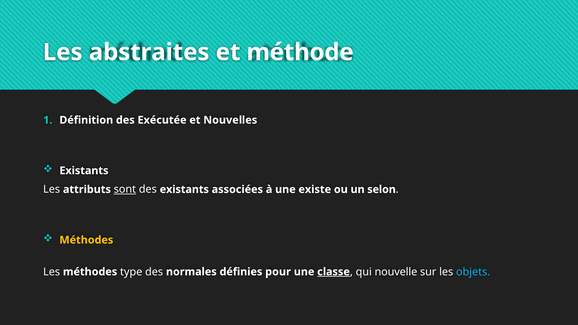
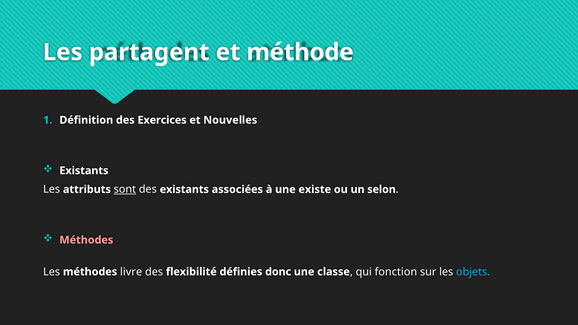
abstraites: abstraites -> partagent (149, 52)
Exécutée: Exécutée -> Exercices (162, 120)
Méthodes colour: yellow -> pink (86, 240)
type: type -> livre (131, 272)
normales: normales -> flexibilité (191, 272)
pour: pour -> donc (278, 272)
classe underline: present -> none (334, 272)
nouvelle: nouvelle -> fonction (396, 272)
